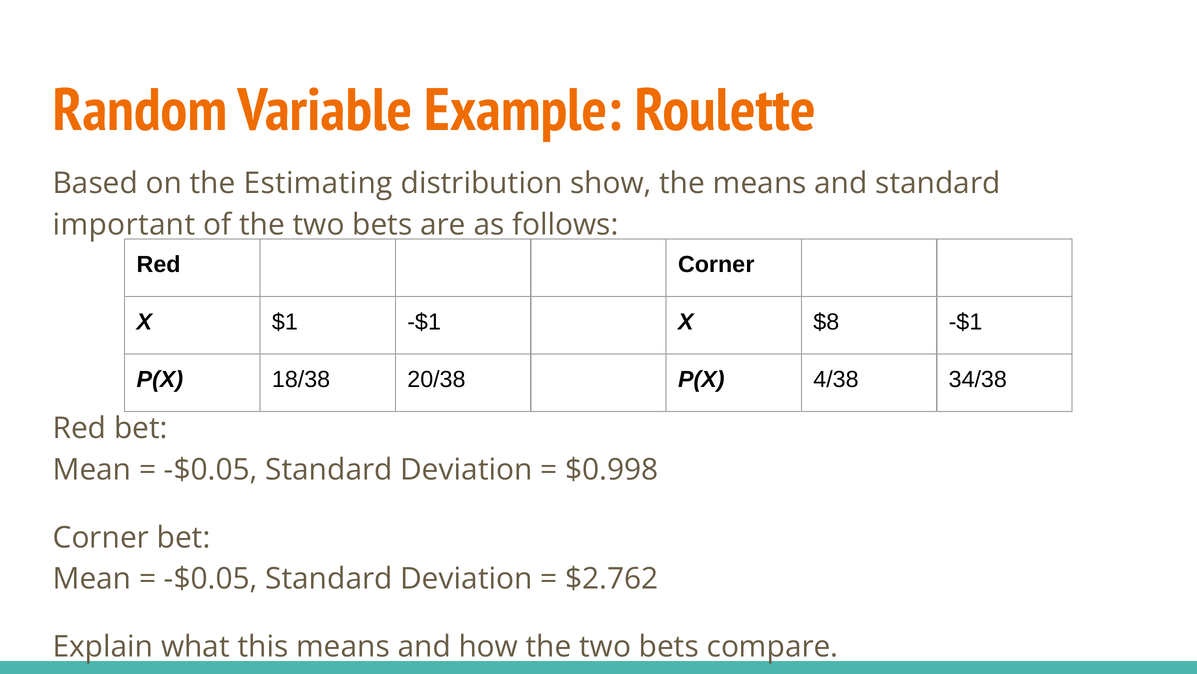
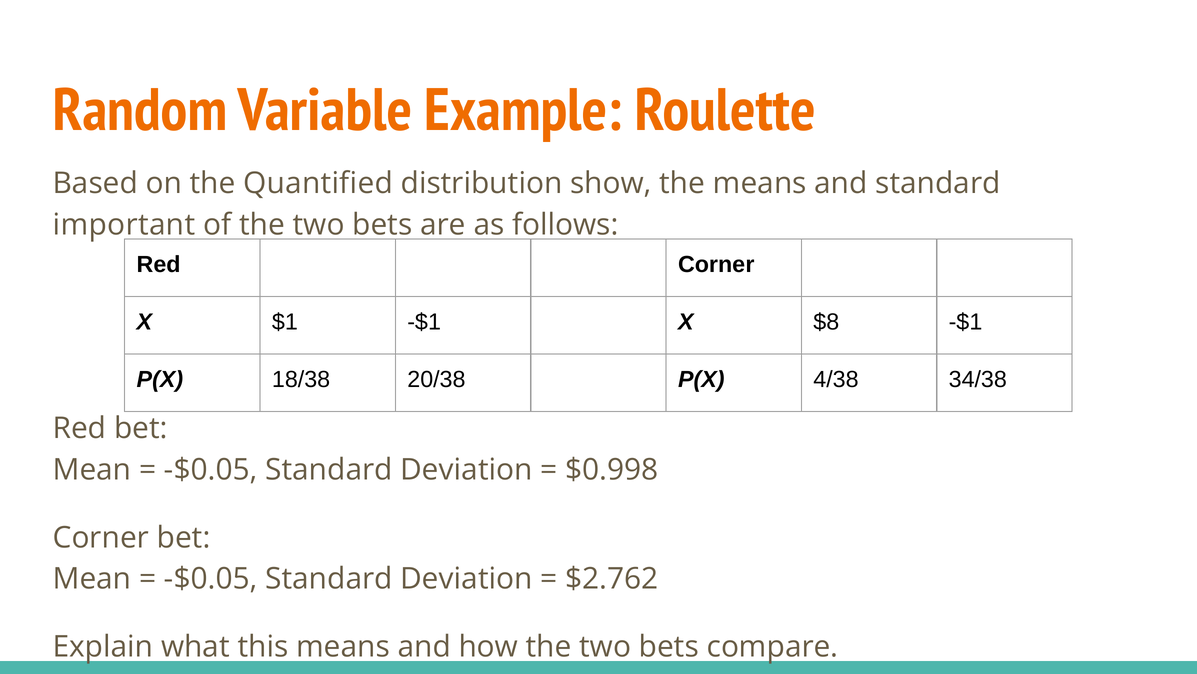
Estimating: Estimating -> Quantified (318, 183)
